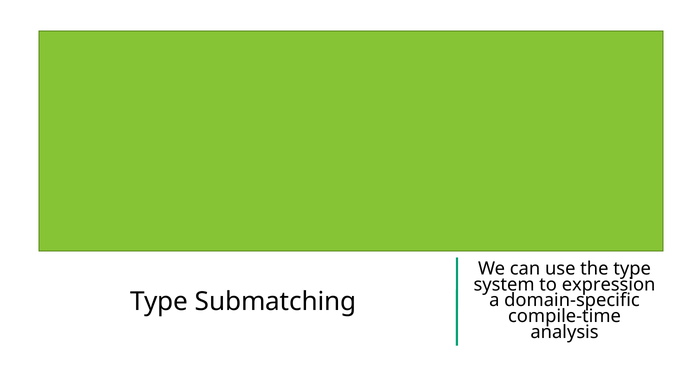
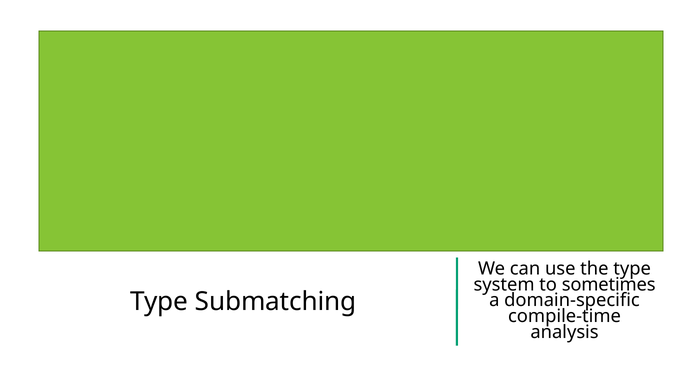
expression: expression -> sometimes (609, 285)
